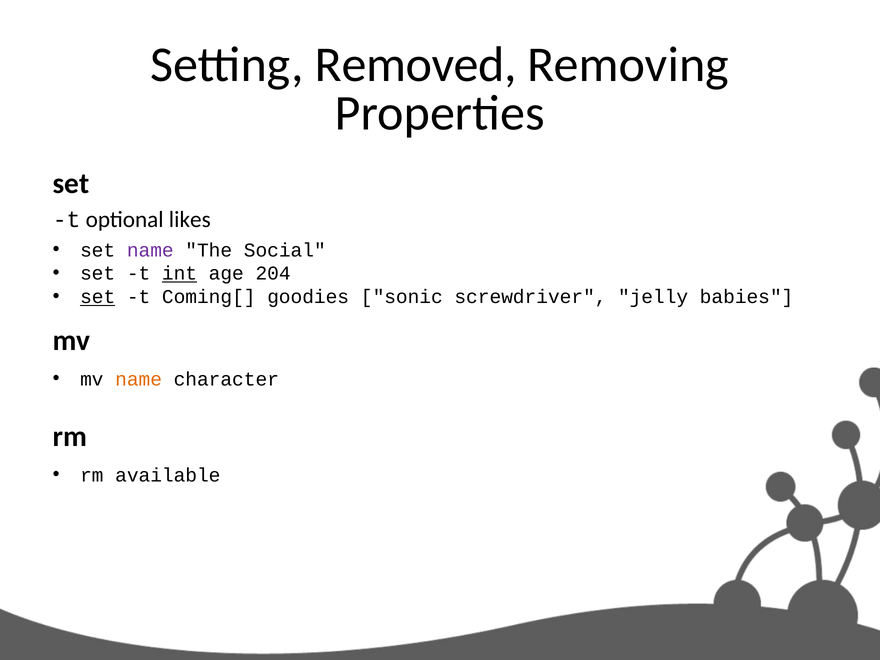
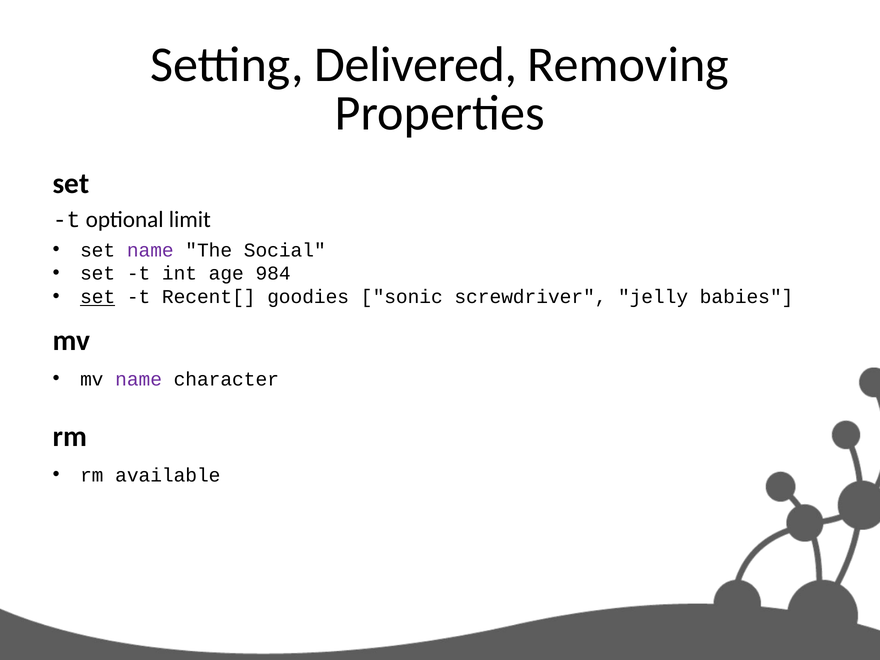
Removed: Removed -> Delivered (416, 65)
likes: likes -> limit (190, 220)
int underline: present -> none (180, 274)
204: 204 -> 984 (273, 274)
Coming[: Coming[ -> Recent[ (209, 297)
name colour: orange -> purple (139, 379)
